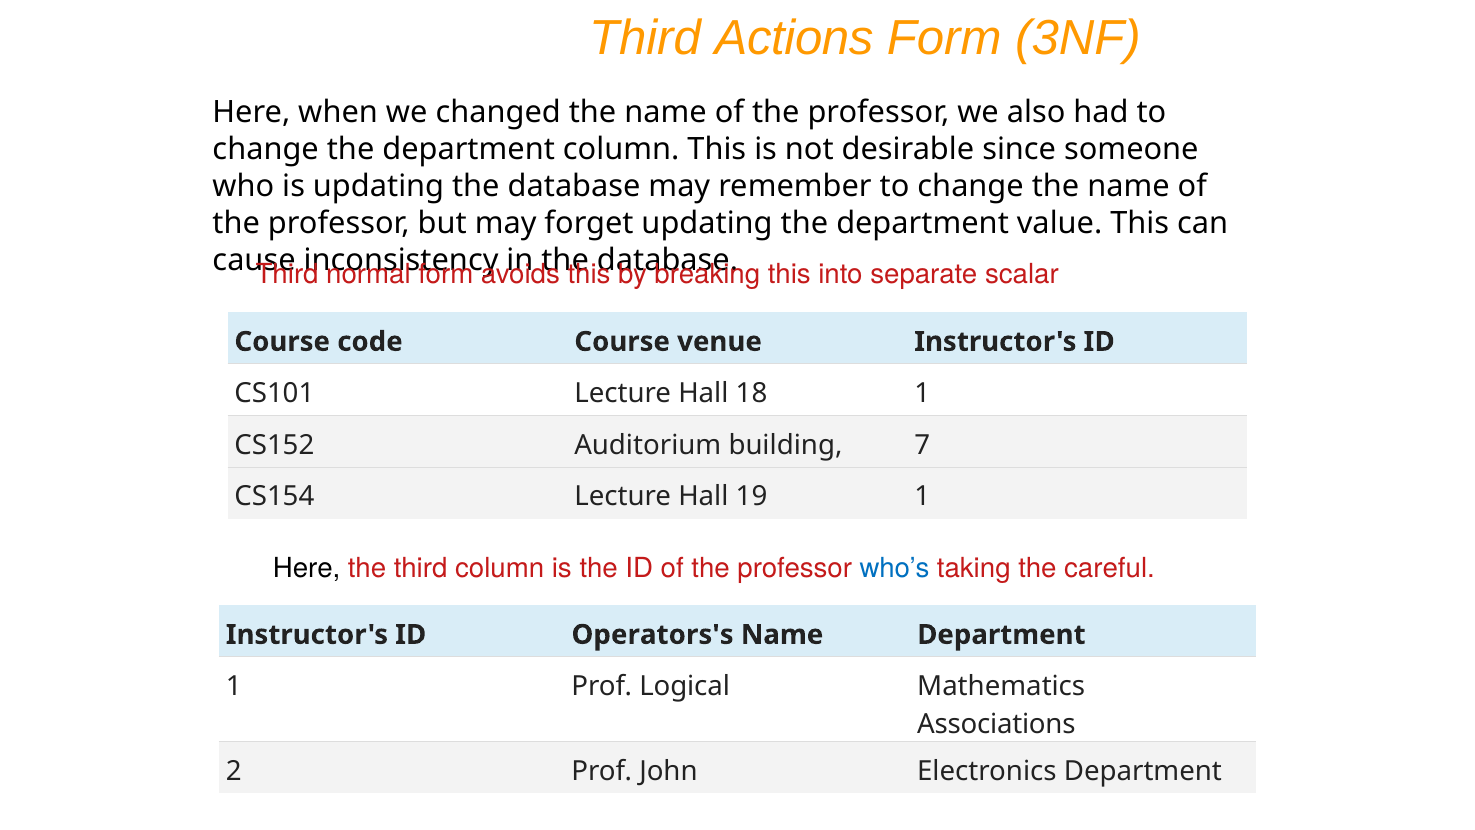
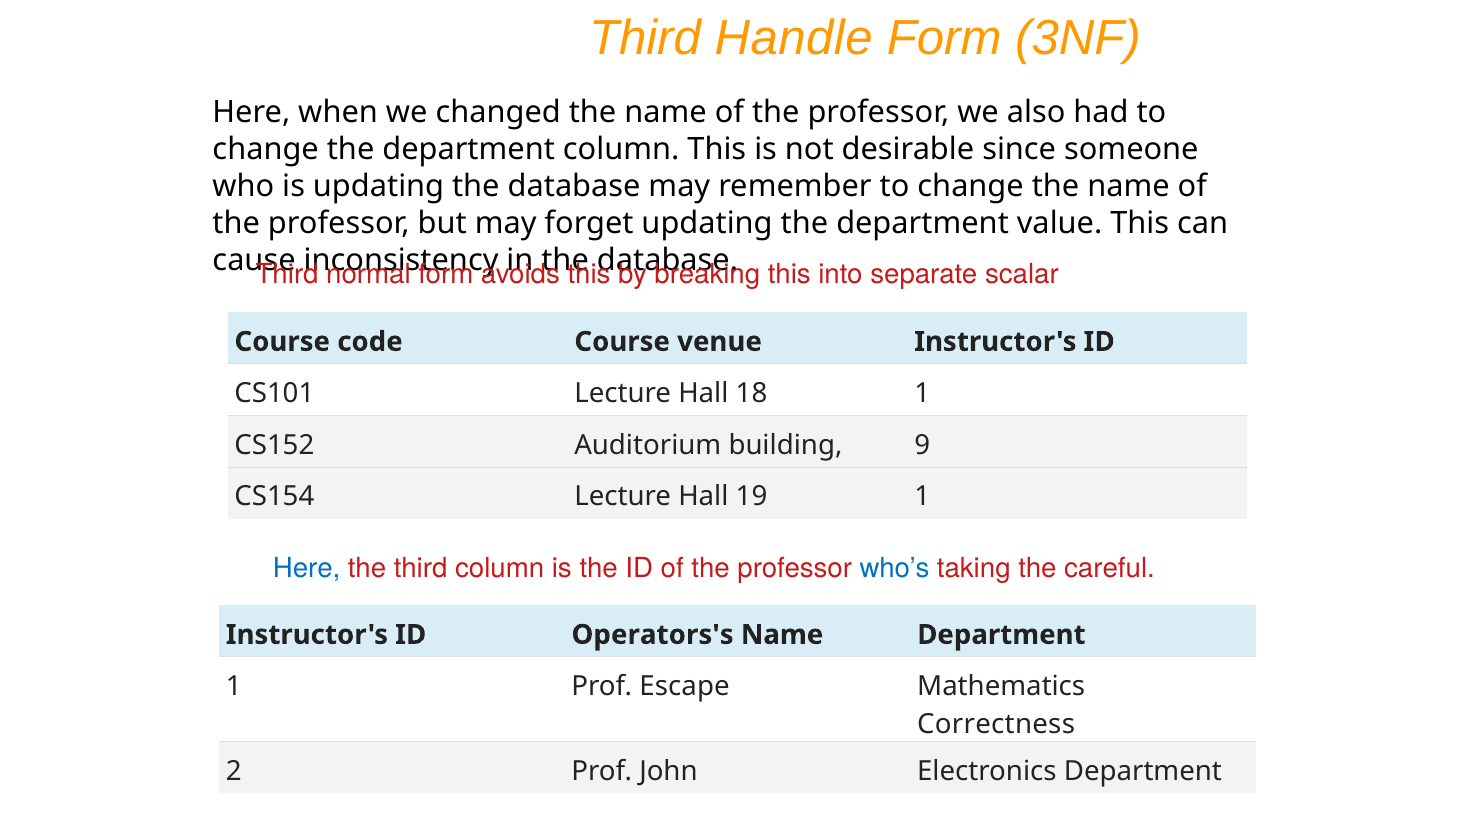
Actions: Actions -> Handle (794, 38)
7: 7 -> 9 (922, 445)
Here colour: black -> blue (307, 568)
Logical: Logical -> Escape (685, 686)
Associations: Associations -> Correctness (996, 724)
